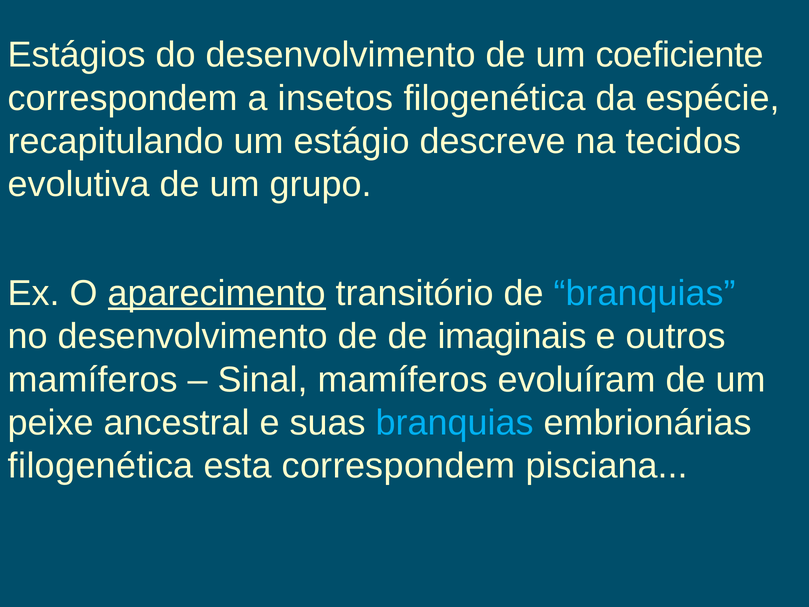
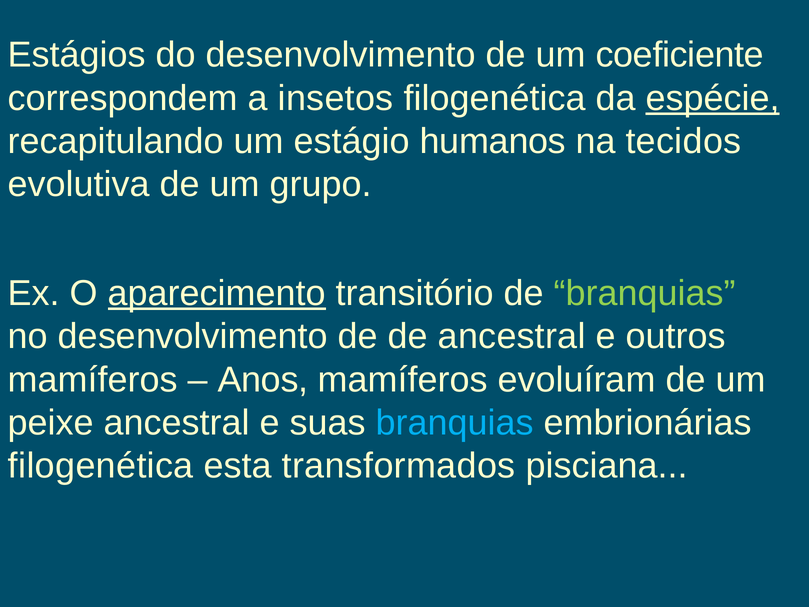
espécie underline: none -> present (713, 98)
descreve: descreve -> humanos (493, 141)
branquias colour: light blue -> light green (645, 293)
de imaginais: imaginais -> ancestral (512, 336)
Sinal: Sinal -> Anos (263, 380)
esta correspondem: correspondem -> transformados (399, 466)
